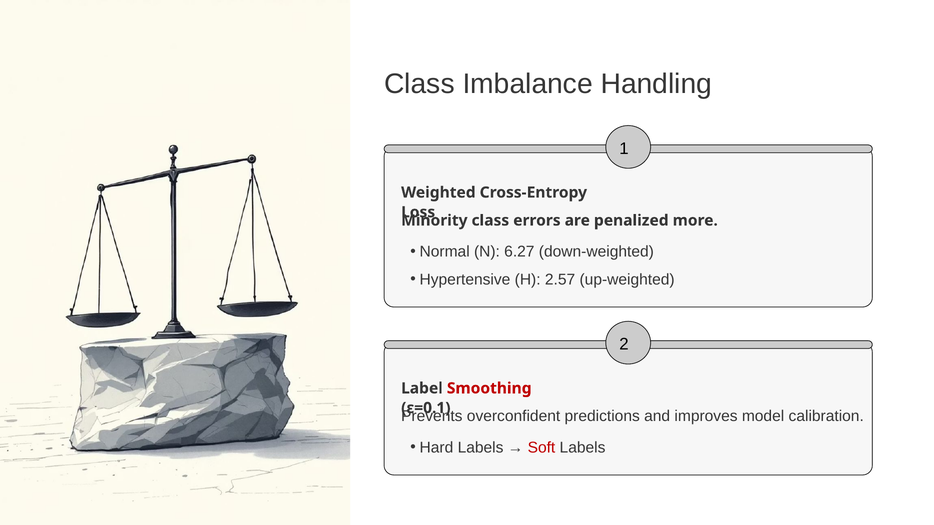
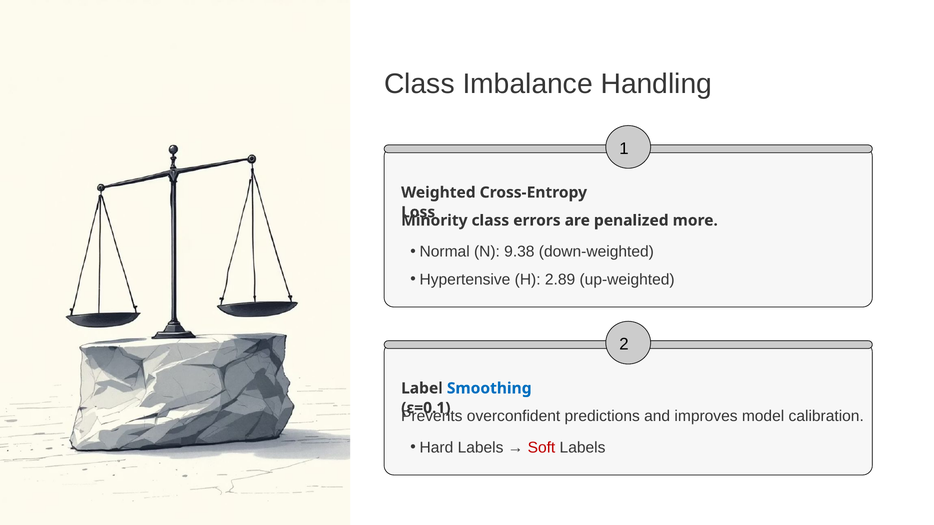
6.27: 6.27 -> 9.38 (519, 252)
2.57: 2.57 -> 2.89 (560, 280)
Smoothing colour: red -> blue (489, 389)
